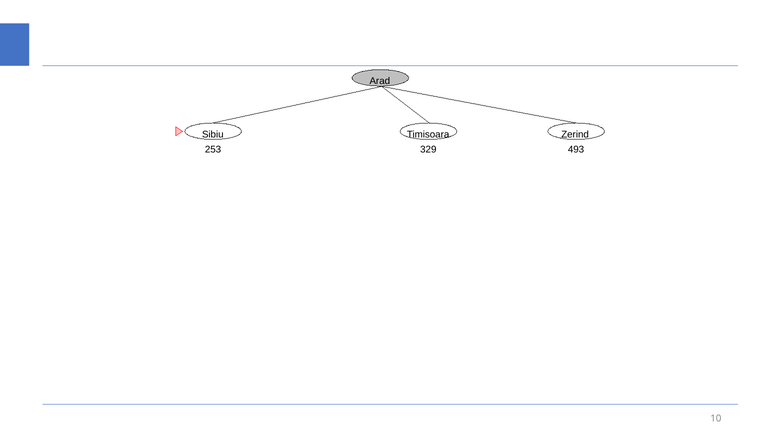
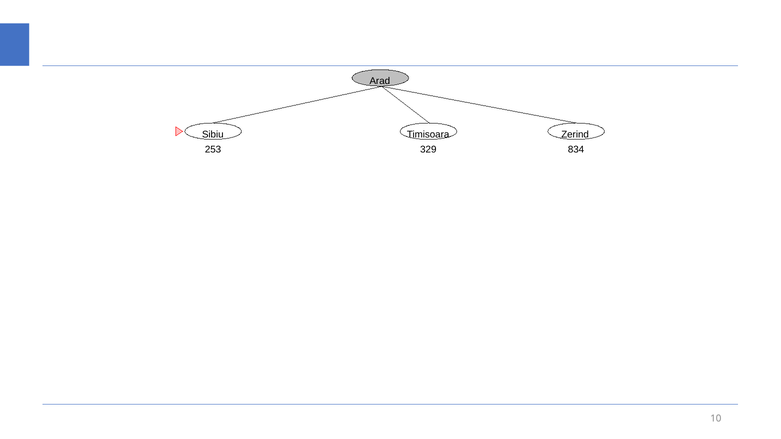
493: 493 -> 834 (576, 150)
